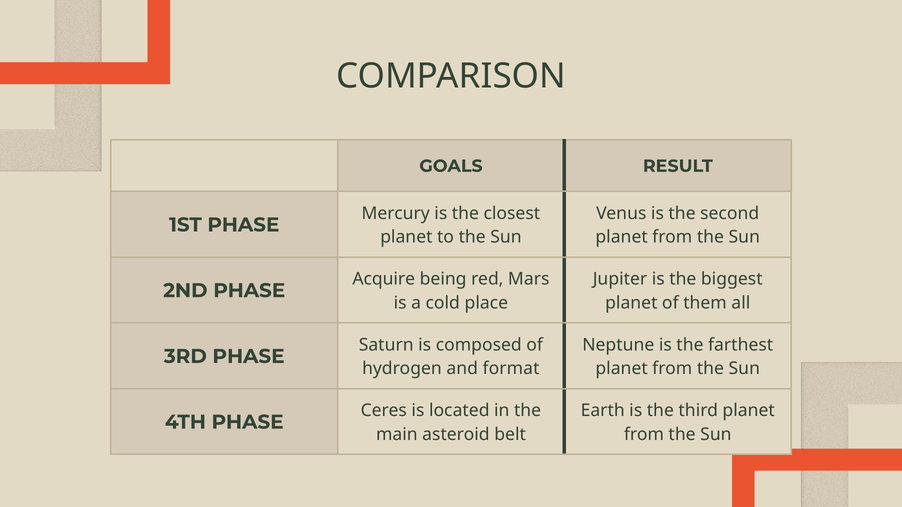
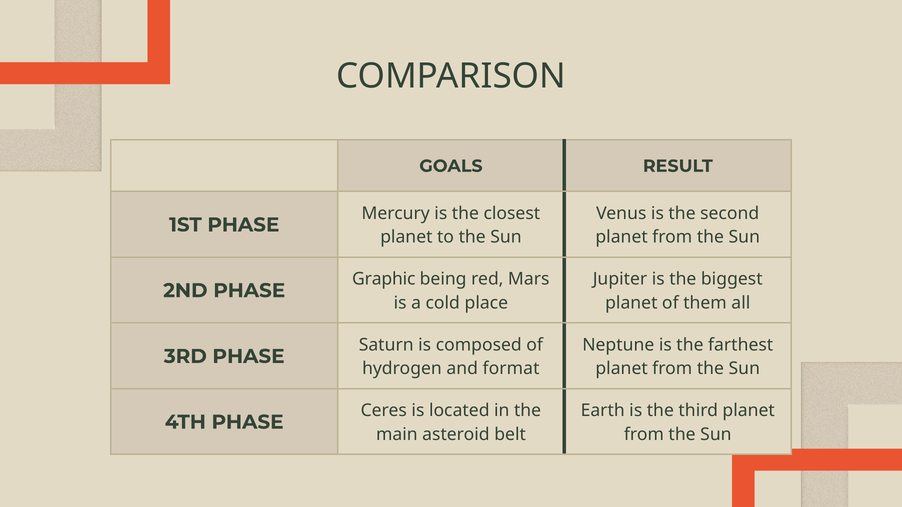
Acquire: Acquire -> Graphic (384, 279)
